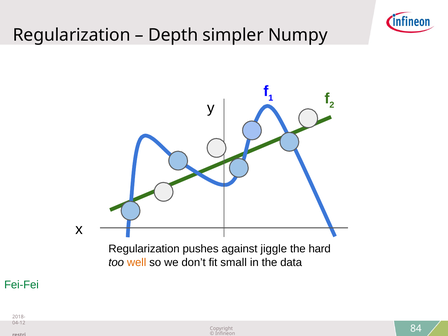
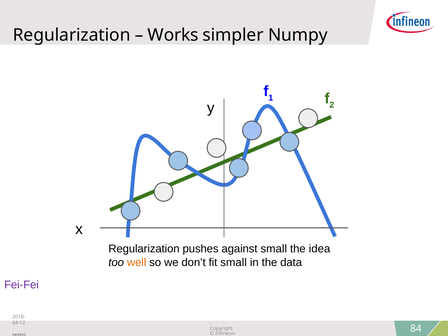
Depth: Depth -> Works (173, 35)
against jiggle: jiggle -> small (274, 249)
hard: hard -> idea (320, 249)
Fei-Fei colour: green -> purple (21, 285)
